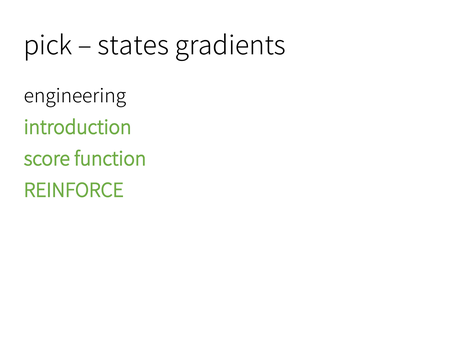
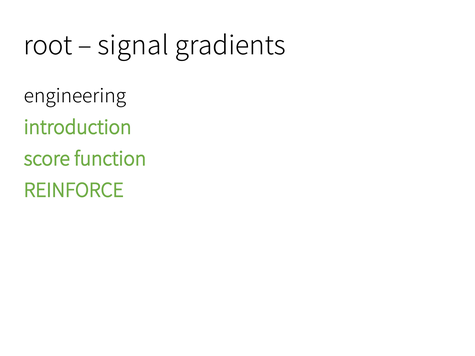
pick: pick -> root (48, 46)
states: states -> signal (133, 46)
